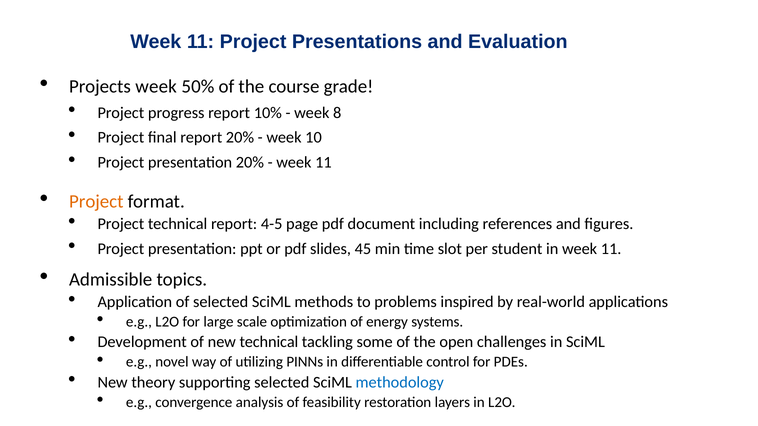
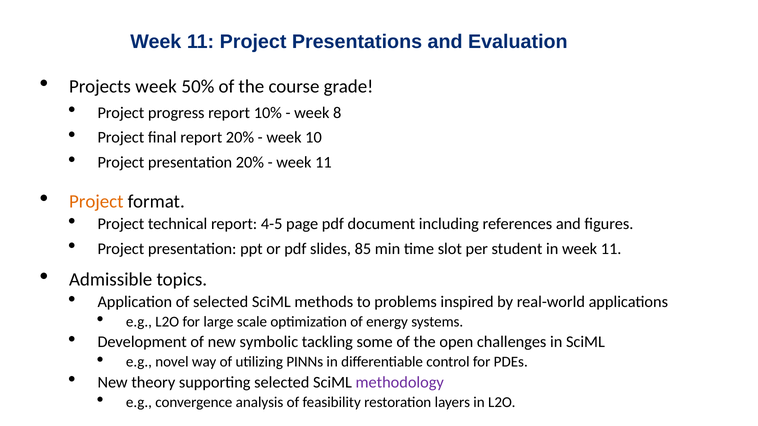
45: 45 -> 85 (363, 249)
new technical: technical -> symbolic (269, 342)
methodology colour: blue -> purple (400, 383)
